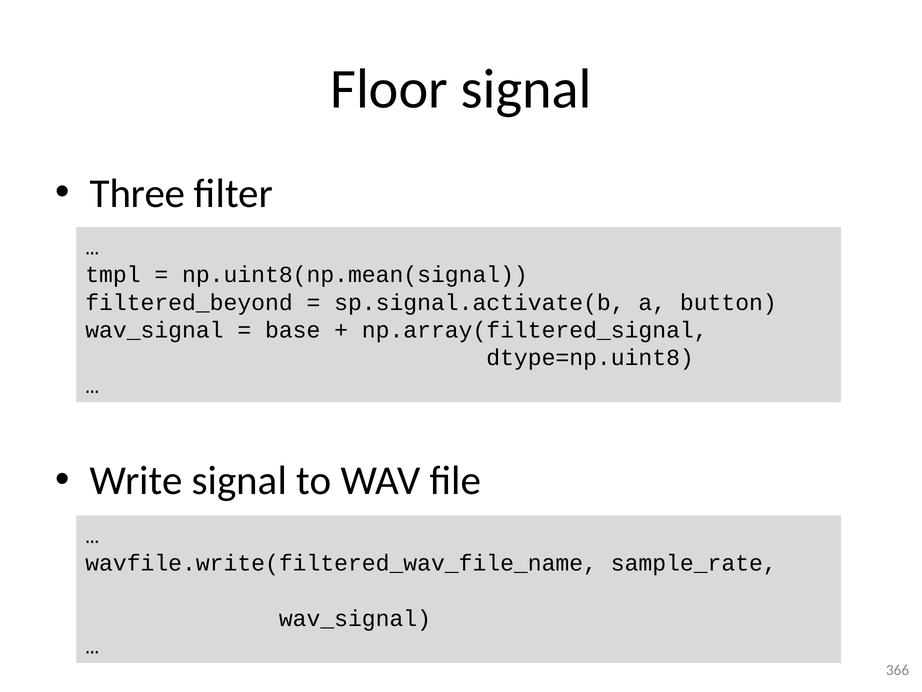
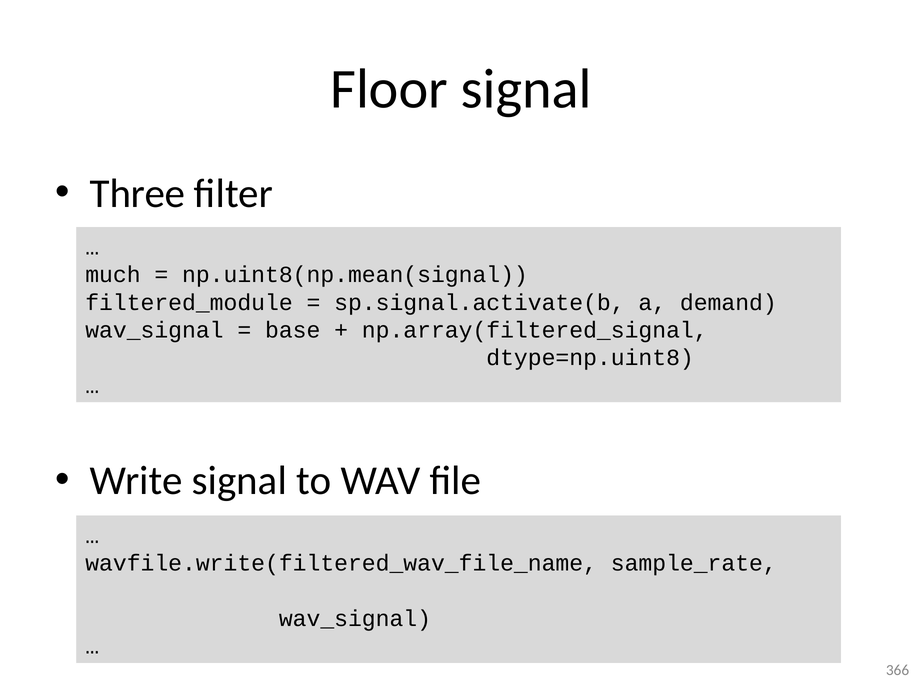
tmpl: tmpl -> much (113, 275)
filtered_beyond: filtered_beyond -> filtered_module (189, 302)
button: button -> demand (728, 302)
